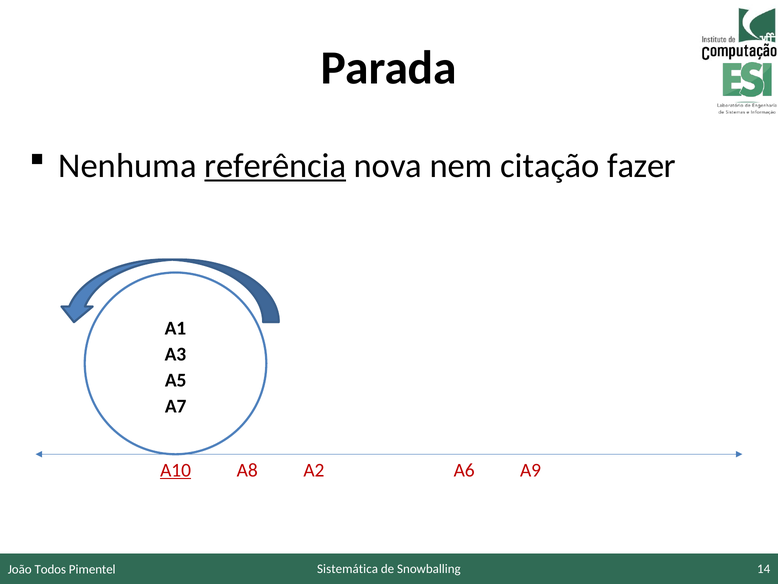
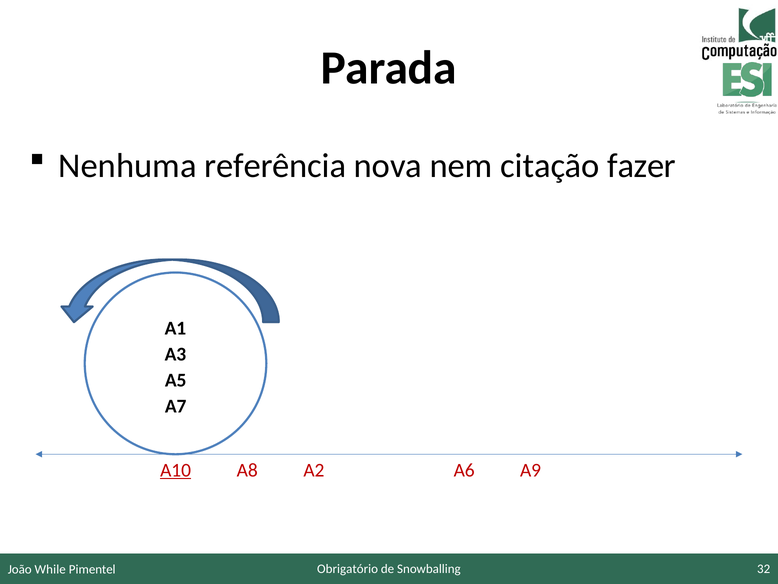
referência underline: present -> none (275, 166)
Sistemática: Sistemática -> Obrigatório (348, 569)
14: 14 -> 32 (764, 569)
Todos: Todos -> While (50, 569)
